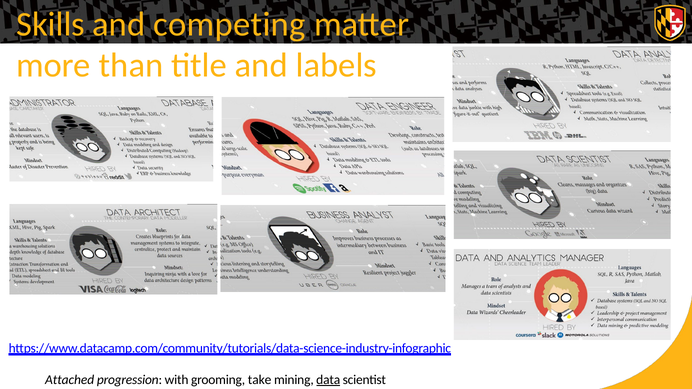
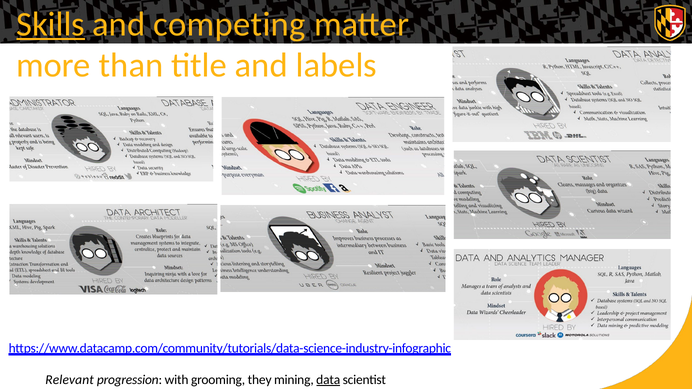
Skills underline: none -> present (51, 24)
Attached: Attached -> Relevant (70, 380)
take: take -> they (260, 380)
